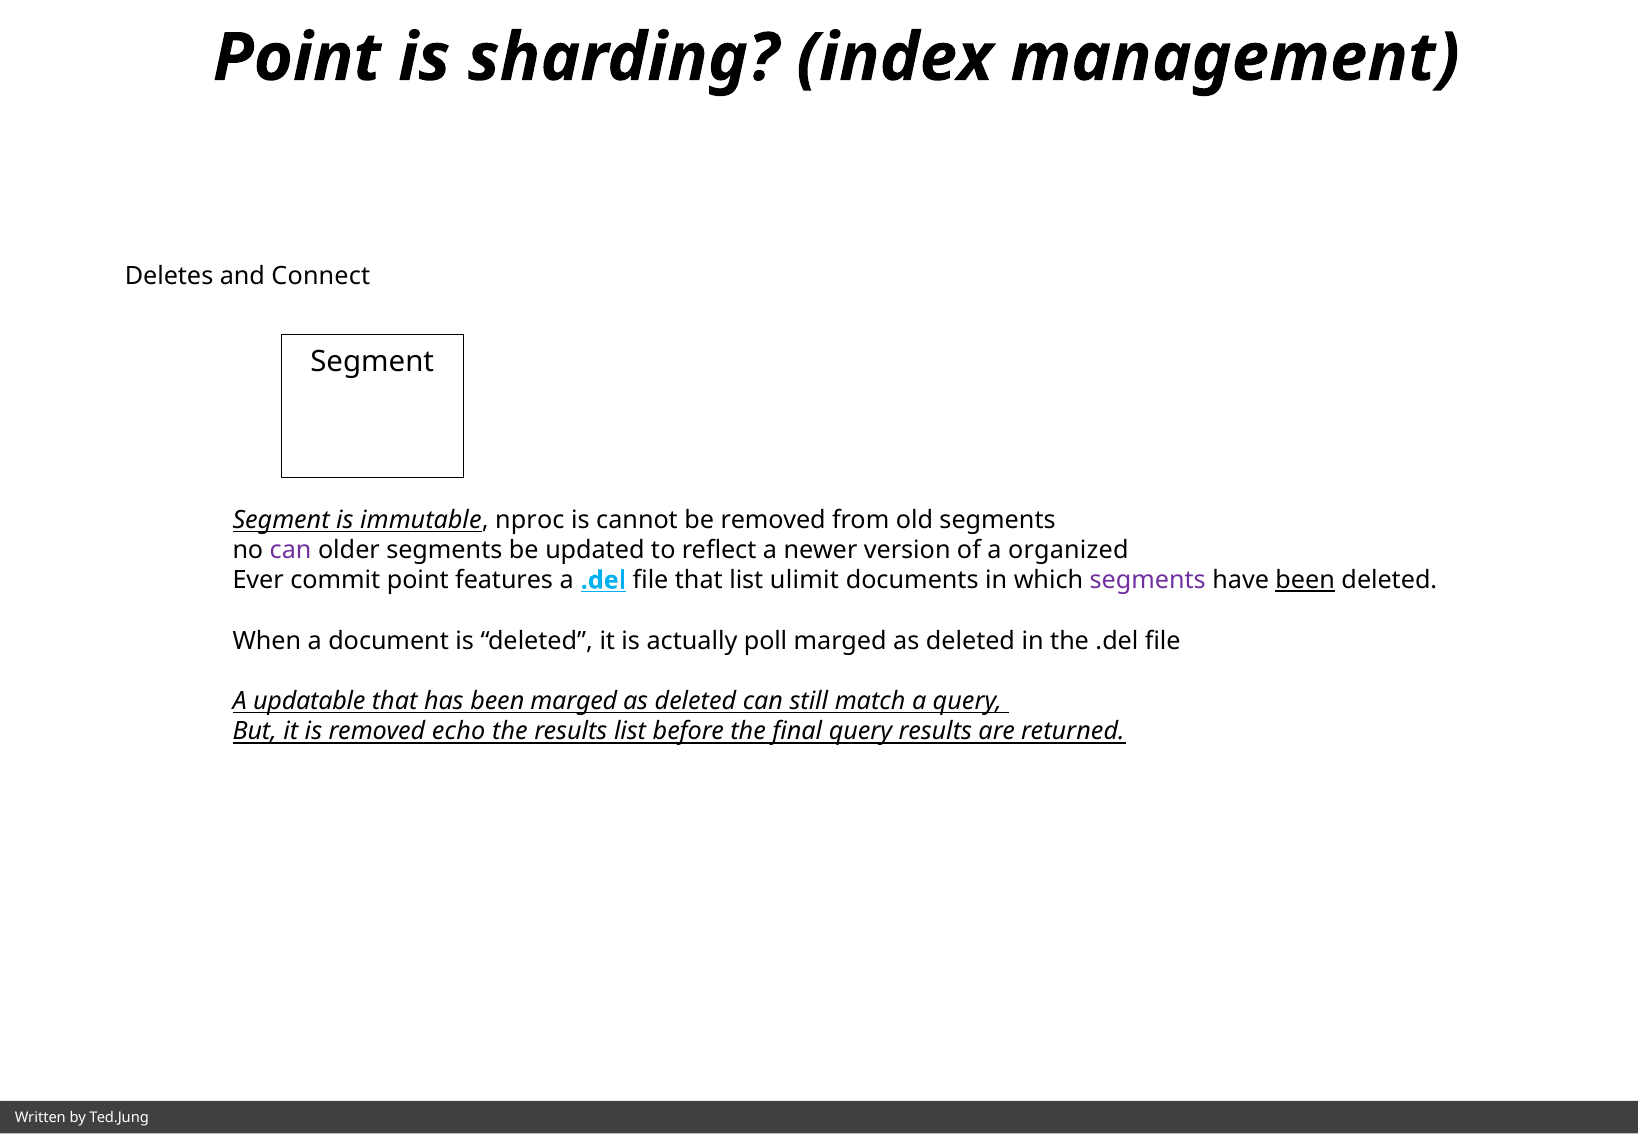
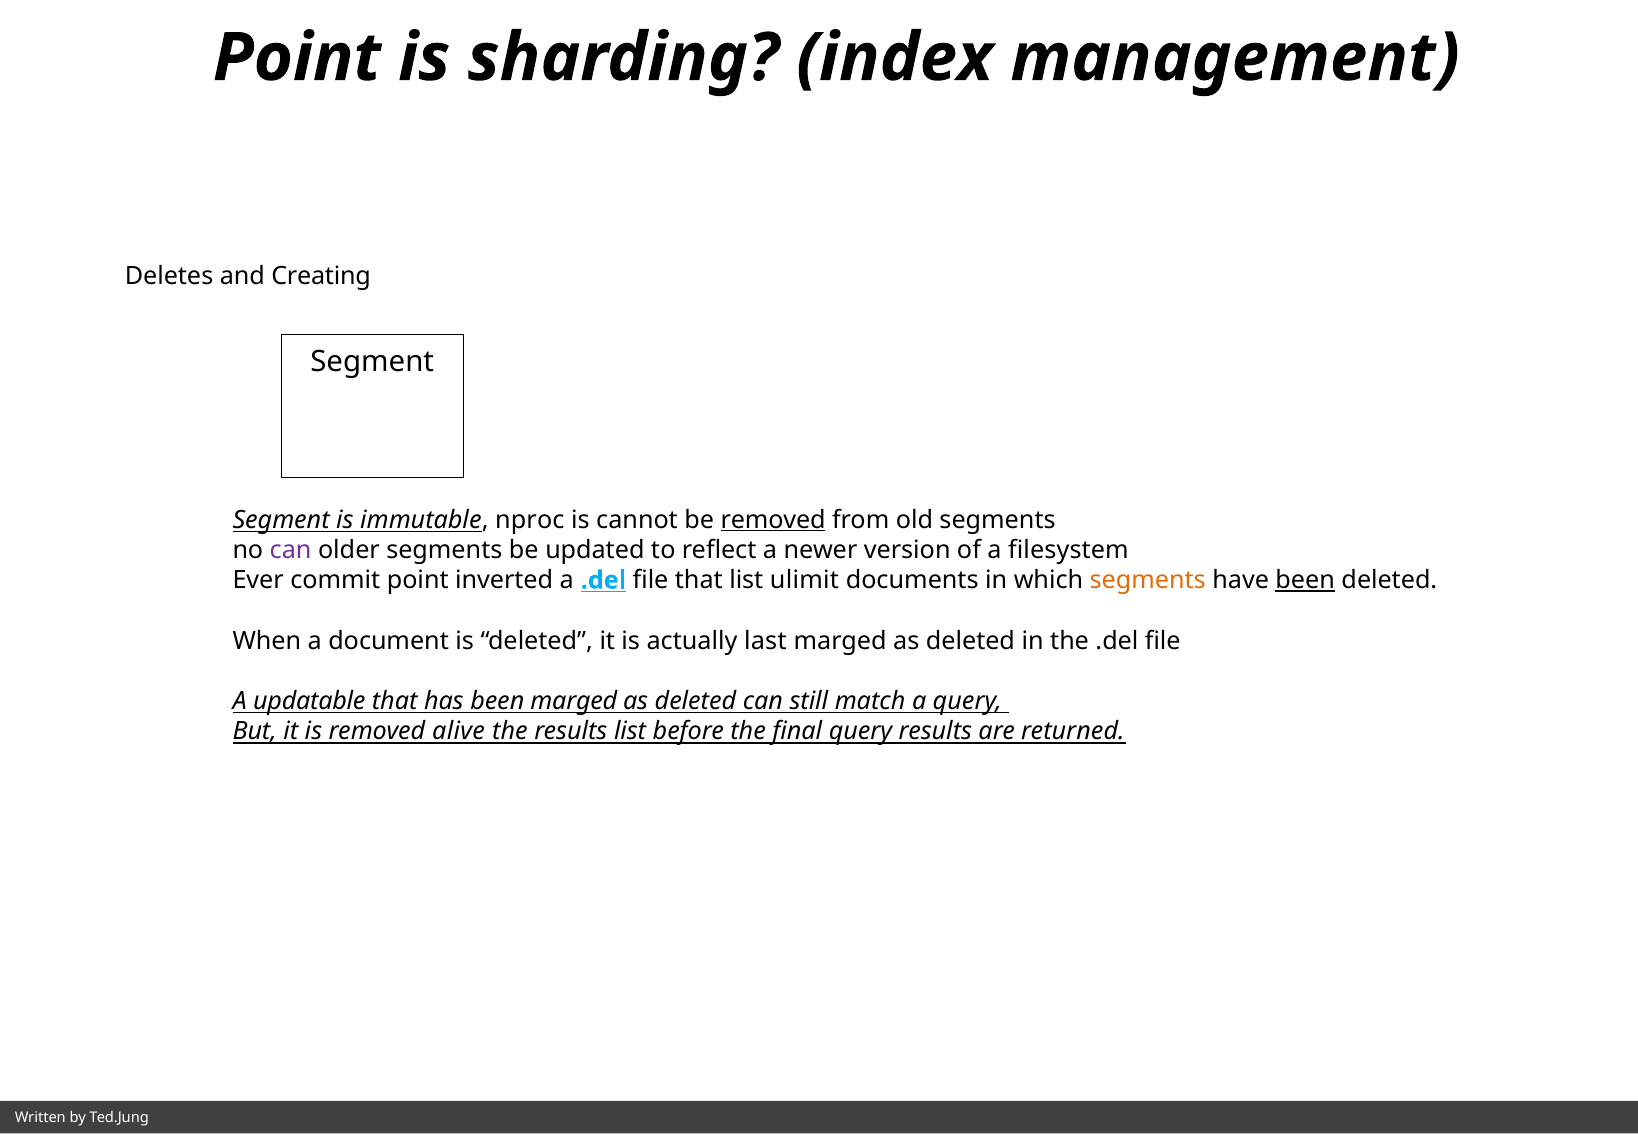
Connect: Connect -> Creating (321, 276)
removed underline: none -> present (773, 520)
organized: organized -> filesystem (1068, 550)
features: features -> inverted (504, 580)
segments colour: purple -> orange (1148, 580)
poll: poll -> last (765, 641)
echo: echo -> alive (459, 731)
